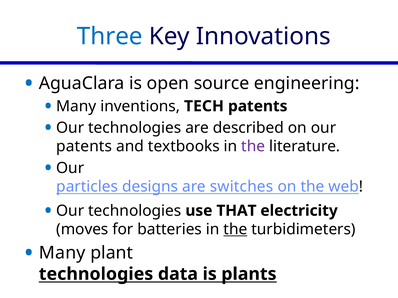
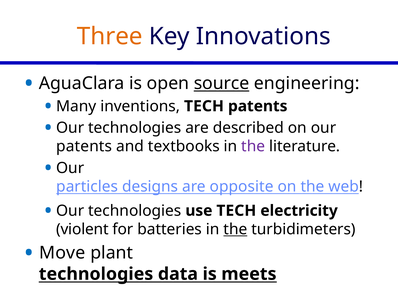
Three colour: blue -> orange (110, 37)
source underline: none -> present (222, 83)
switches: switches -> opposite (242, 187)
use THAT: THAT -> TECH (236, 211)
moves: moves -> violent (82, 230)
Many: Many -> Move (62, 253)
plants: plants -> meets (249, 274)
